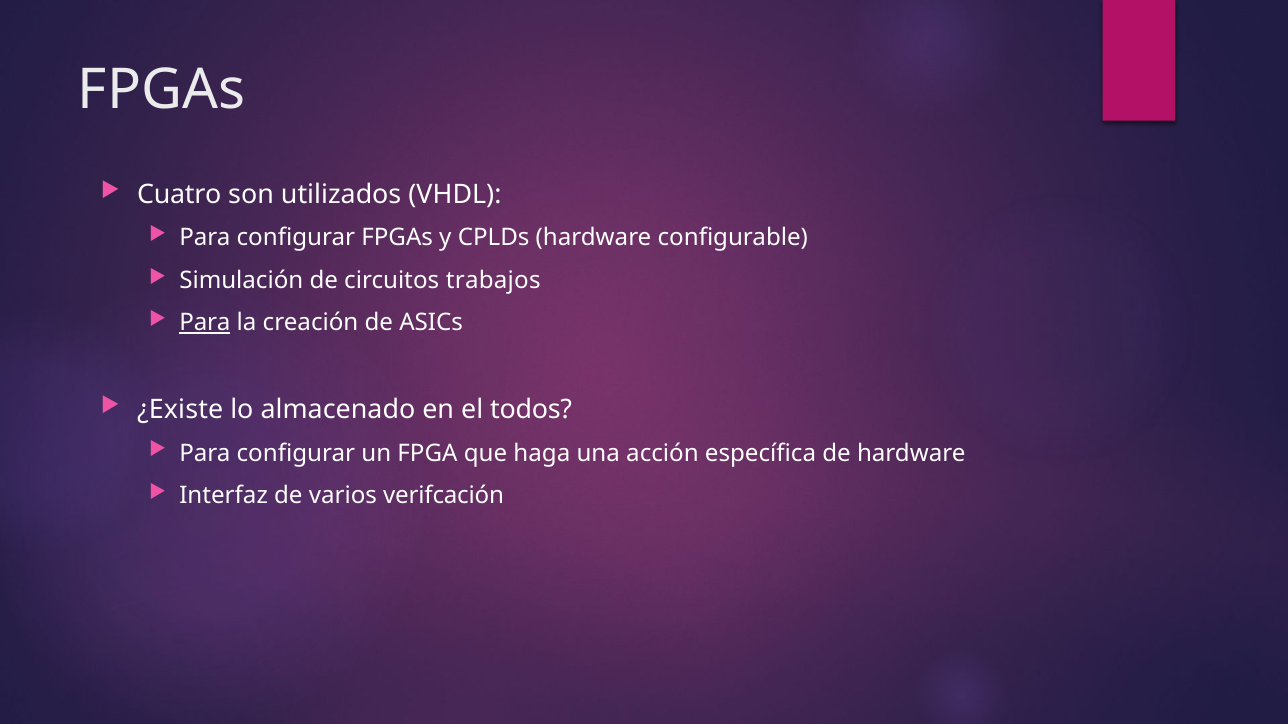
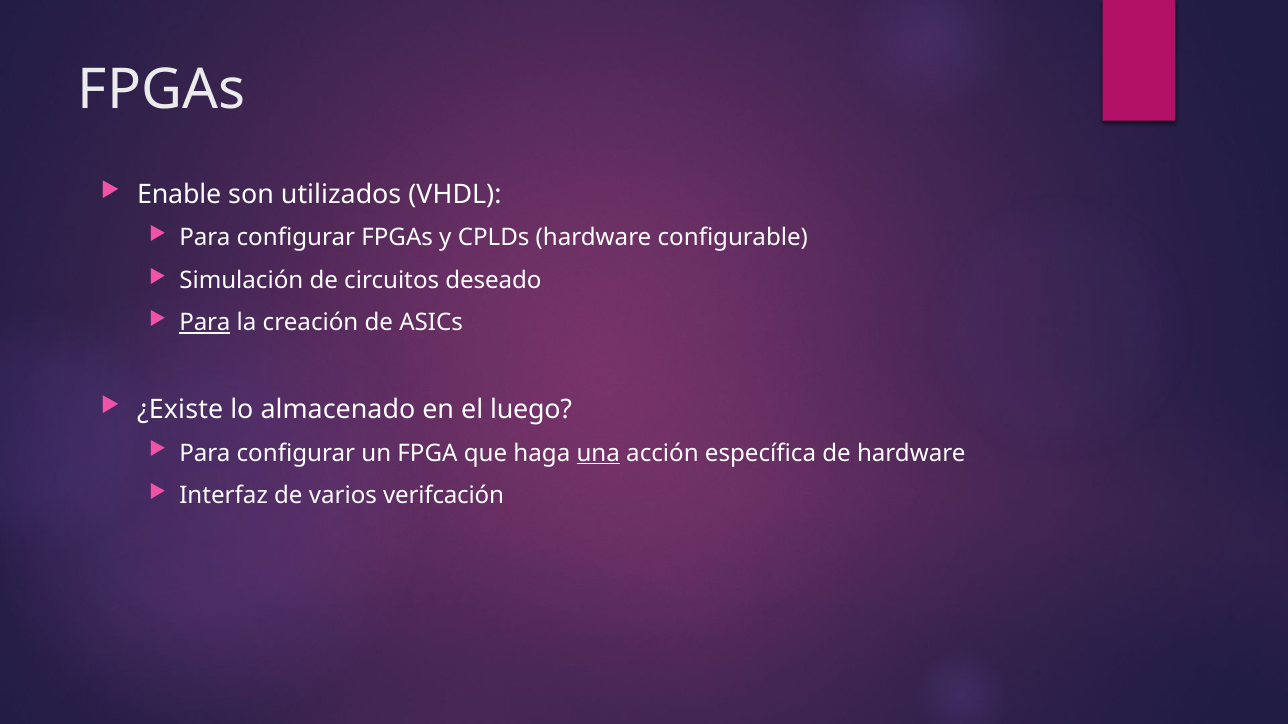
Cuatro: Cuatro -> Enable (179, 194)
trabajos: trabajos -> deseado (493, 281)
todos: todos -> luego (531, 410)
una underline: none -> present (598, 453)
